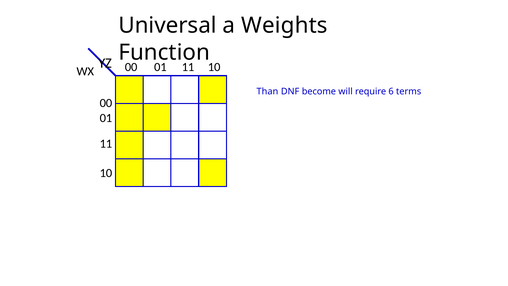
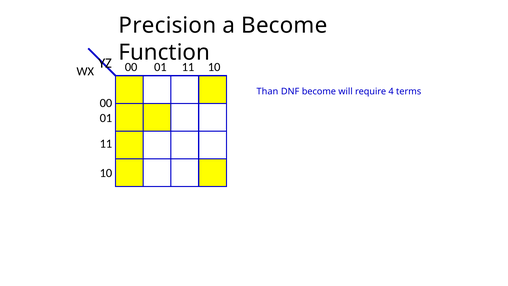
Universal: Universal -> Precision (167, 25)
a Weights: Weights -> Become (284, 25)
6: 6 -> 4 (391, 91)
